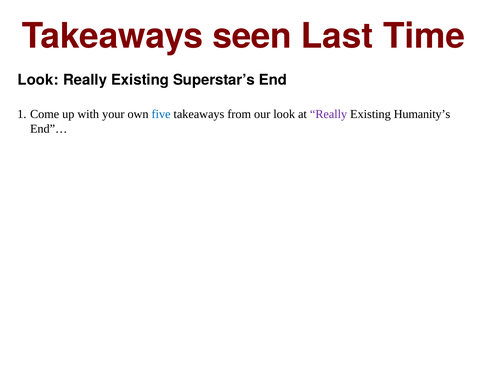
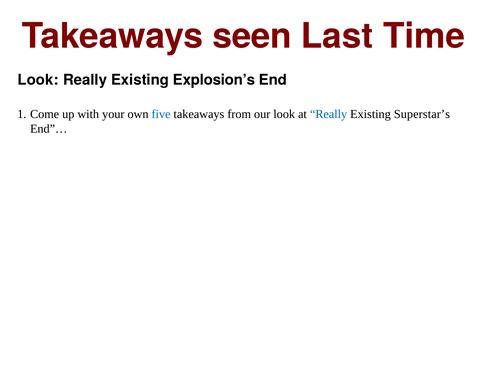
Superstar’s: Superstar’s -> Explosion’s (214, 80)
Really colour: purple -> blue (329, 114)
Humanity’s: Humanity’s -> Superstar’s (422, 114)
